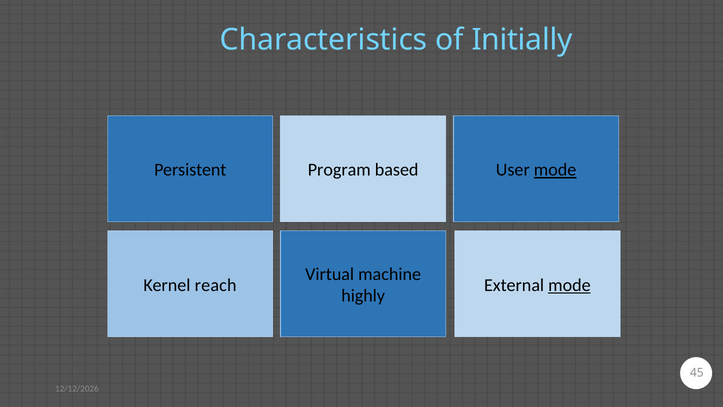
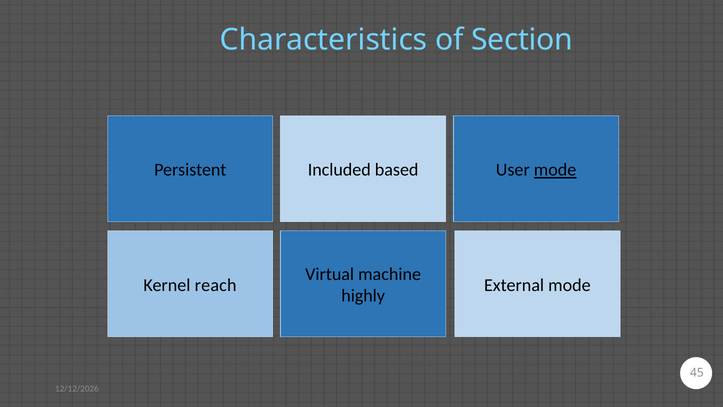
Initially: Initially -> Section (522, 40)
Program: Program -> Included (339, 170)
mode underline: present -> none (569, 285)
